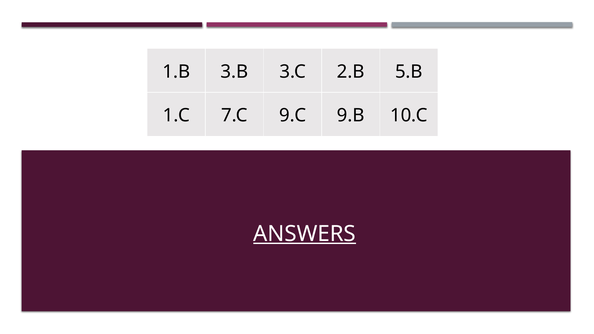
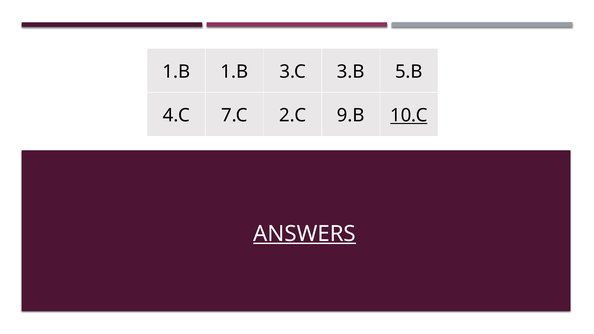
1.B 3.B: 3.B -> 1.B (234, 72)
2.B: 2.B -> 3.B (351, 72)
1.C: 1.C -> 4.C (176, 115)
9.C: 9.C -> 2.C (293, 115)
10.C underline: none -> present (409, 115)
